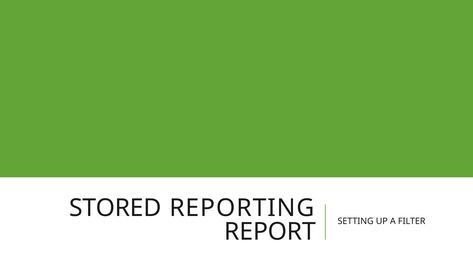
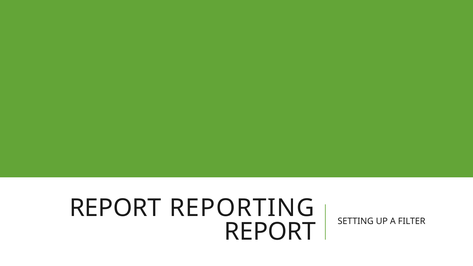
STORED: STORED -> REPORT (115, 208)
